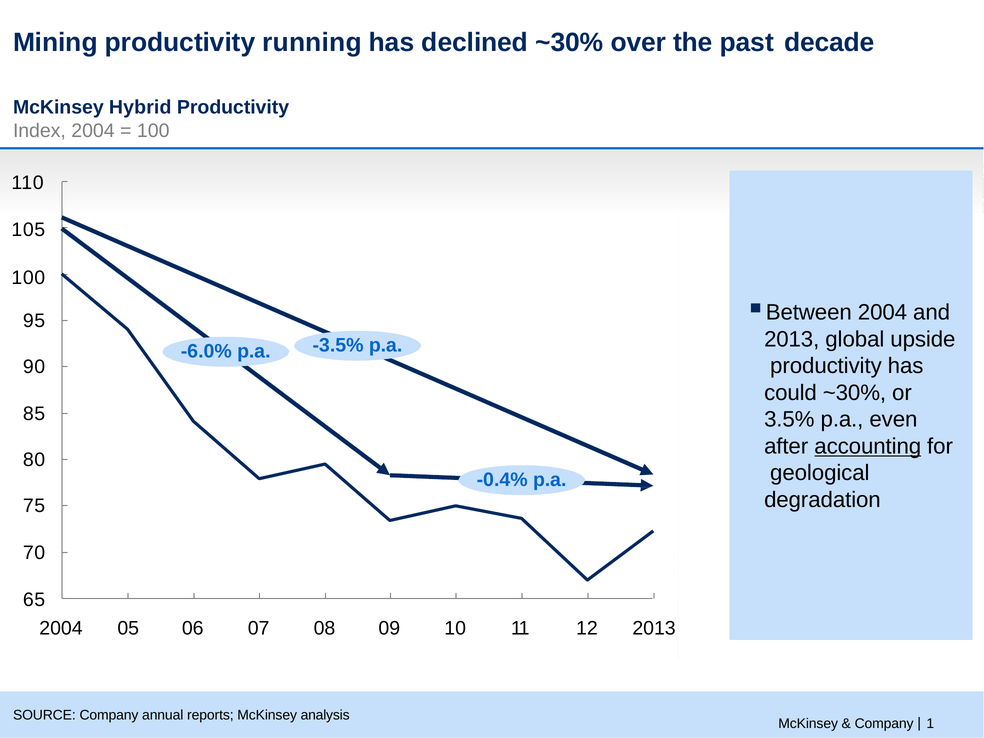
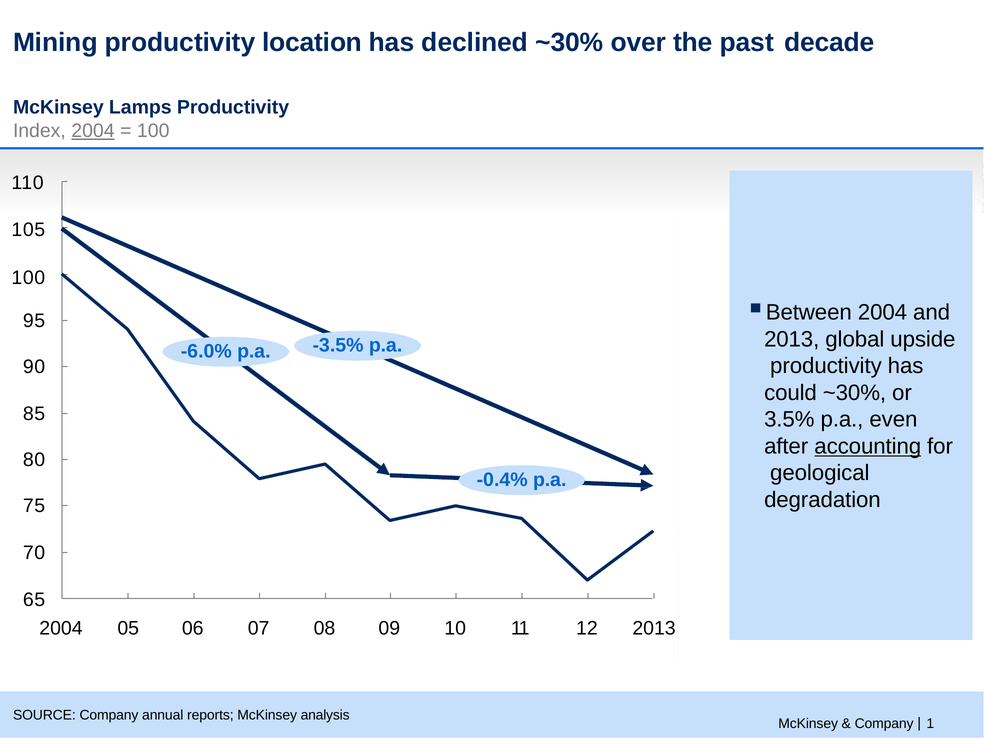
running: running -> location (312, 42)
Hybrid: Hybrid -> Lamps (140, 108)
2004 underline: none -> present (93, 131)
